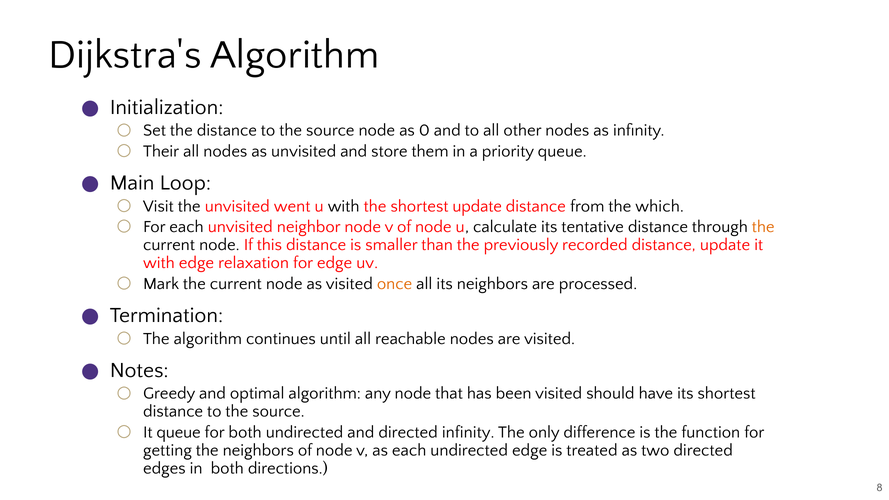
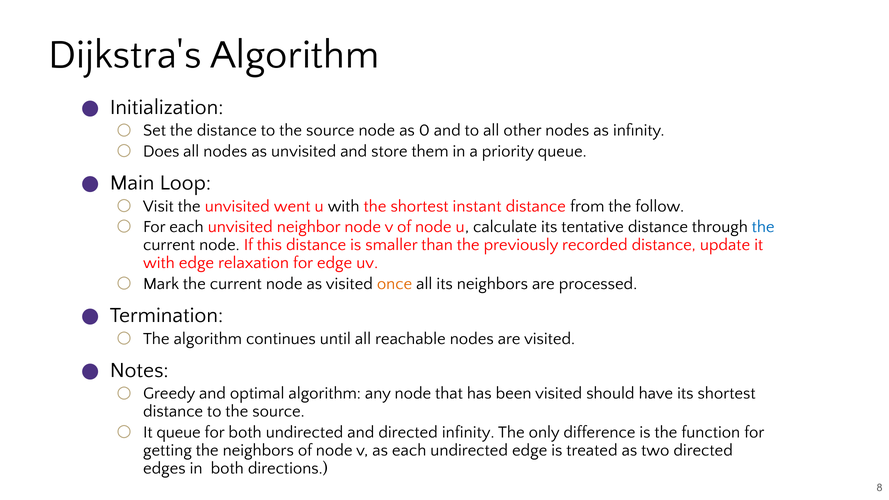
Their: Their -> Does (161, 151)
shortest update: update -> instant (477, 206)
which: which -> follow (660, 206)
the colour: orange -> blue (763, 227)
